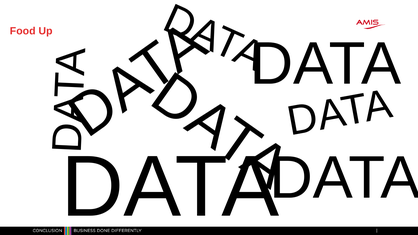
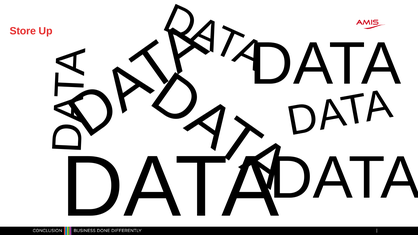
Food: Food -> Store (23, 31)
